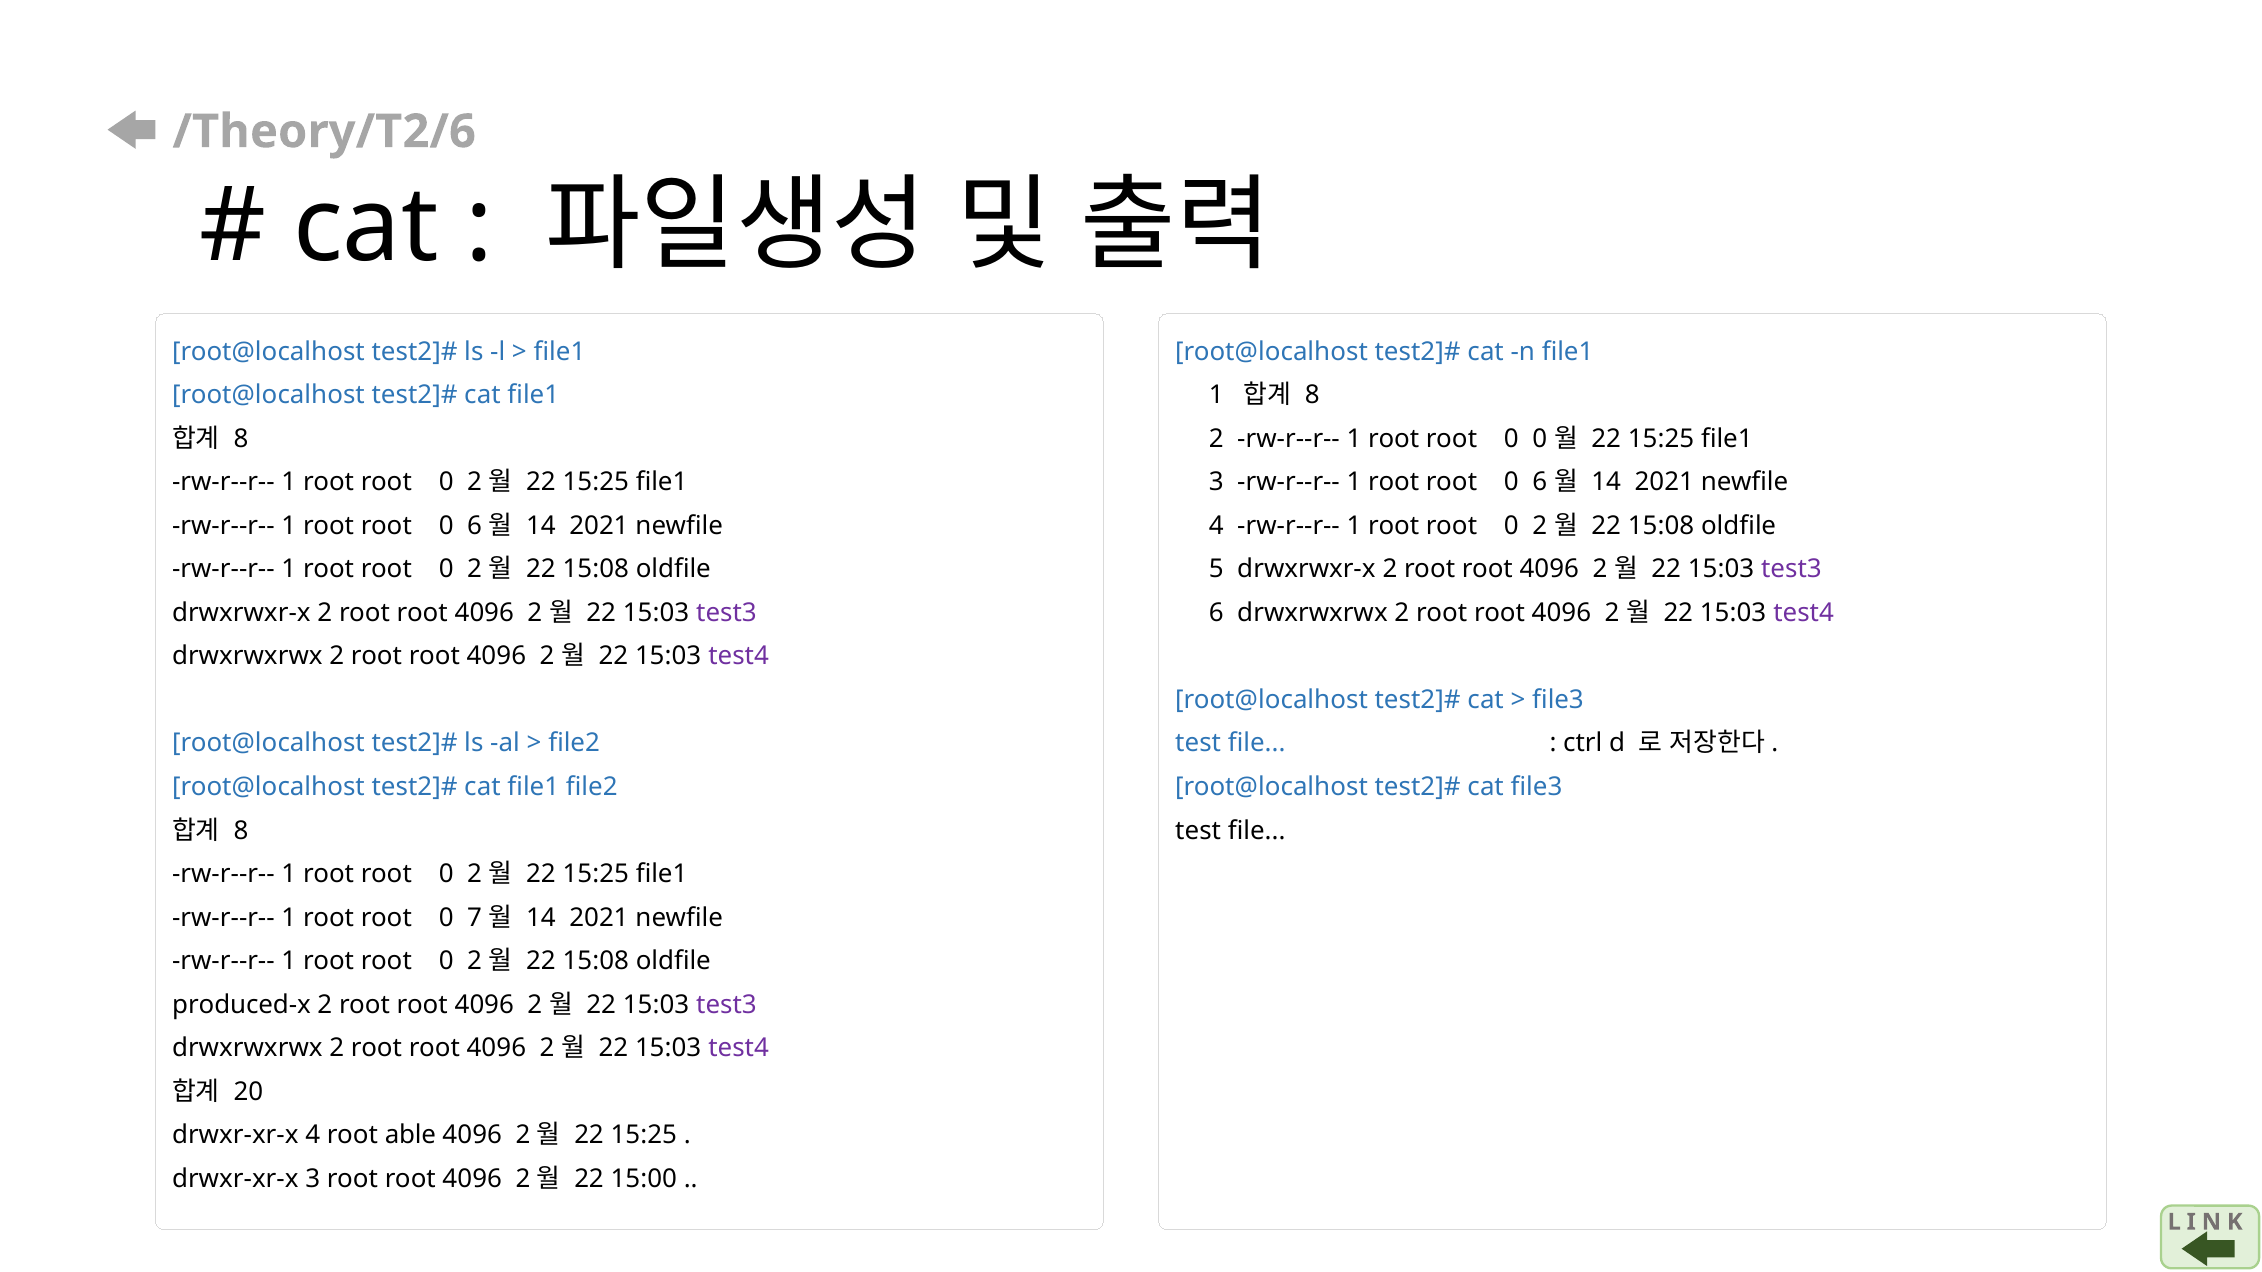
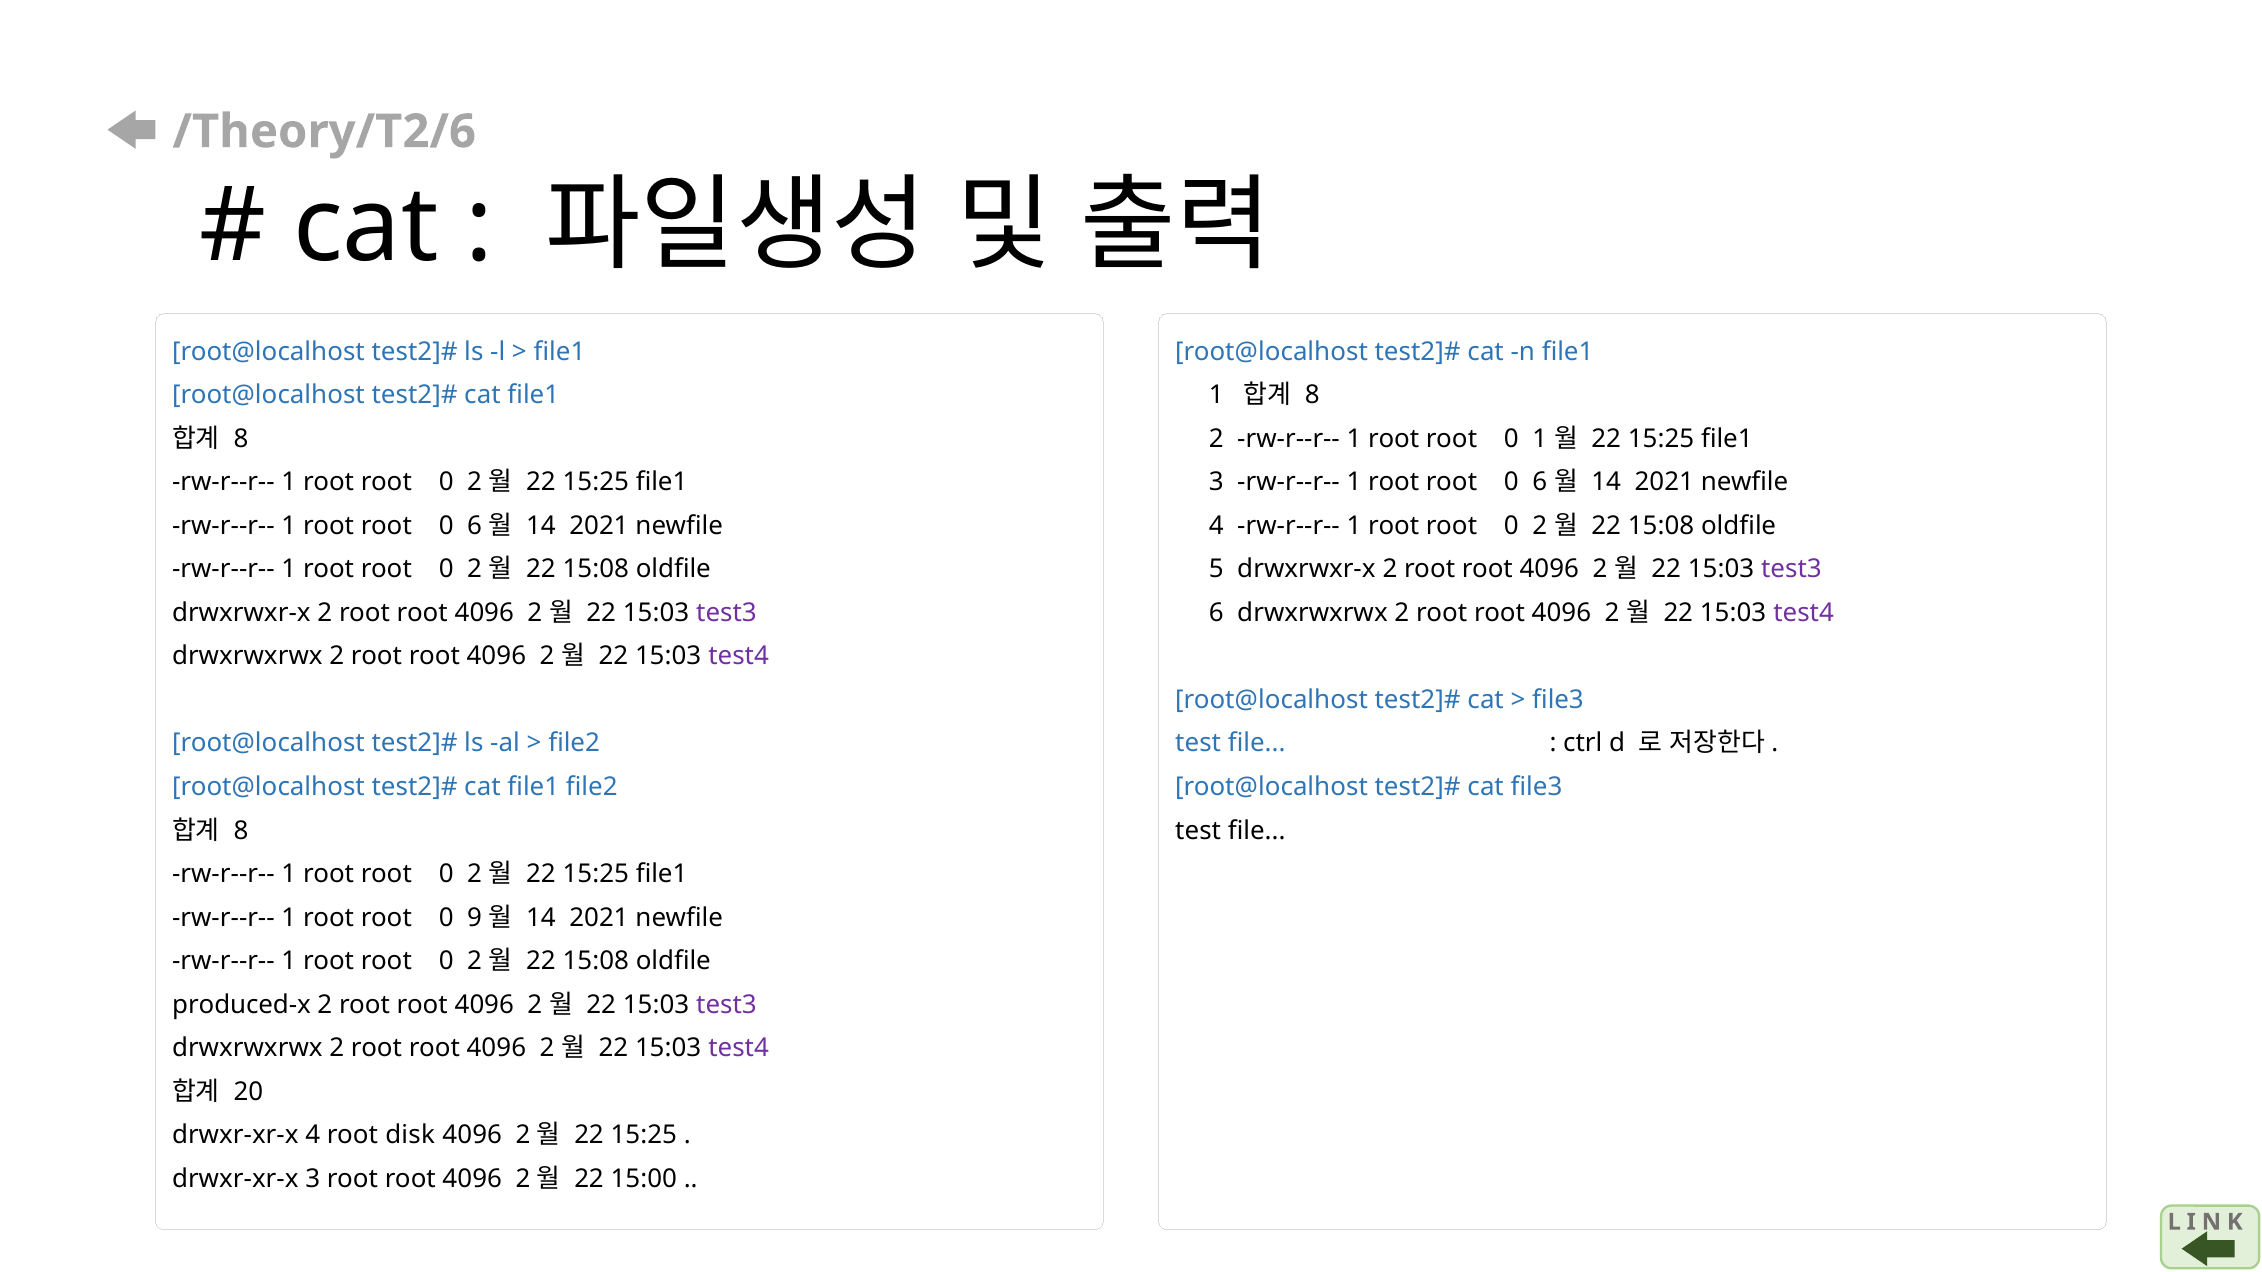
0 0: 0 -> 1 (1540, 439)
7: 7 -> 9 (475, 918)
able: able -> disk (410, 1136)
